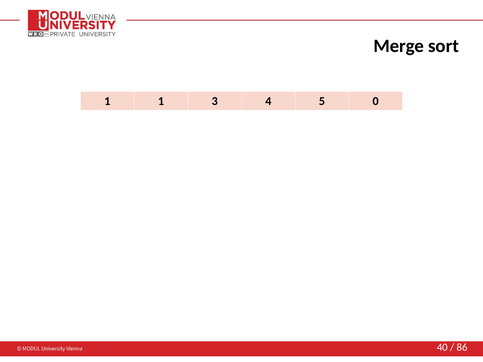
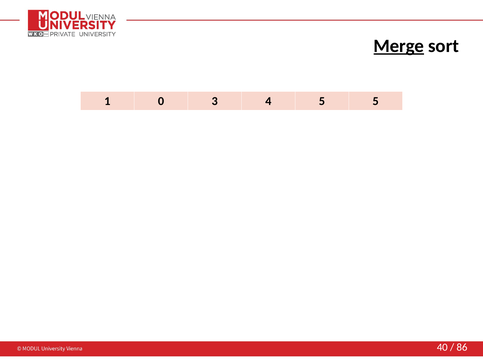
Merge underline: none -> present (399, 46)
1 1: 1 -> 0 (161, 101)
5 0: 0 -> 5 (376, 101)
